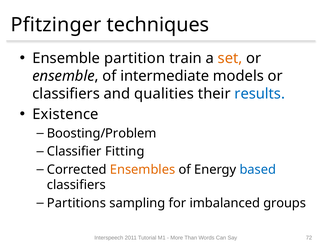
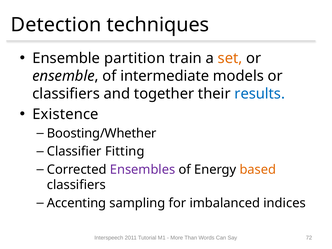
Pfitzinger: Pfitzinger -> Detection (56, 25)
qualities: qualities -> together (164, 94)
Boosting/Problem: Boosting/Problem -> Boosting/Whether (102, 133)
Ensembles colour: orange -> purple (143, 170)
based colour: blue -> orange (258, 170)
Partitions: Partitions -> Accenting (77, 203)
groups: groups -> indices (285, 203)
